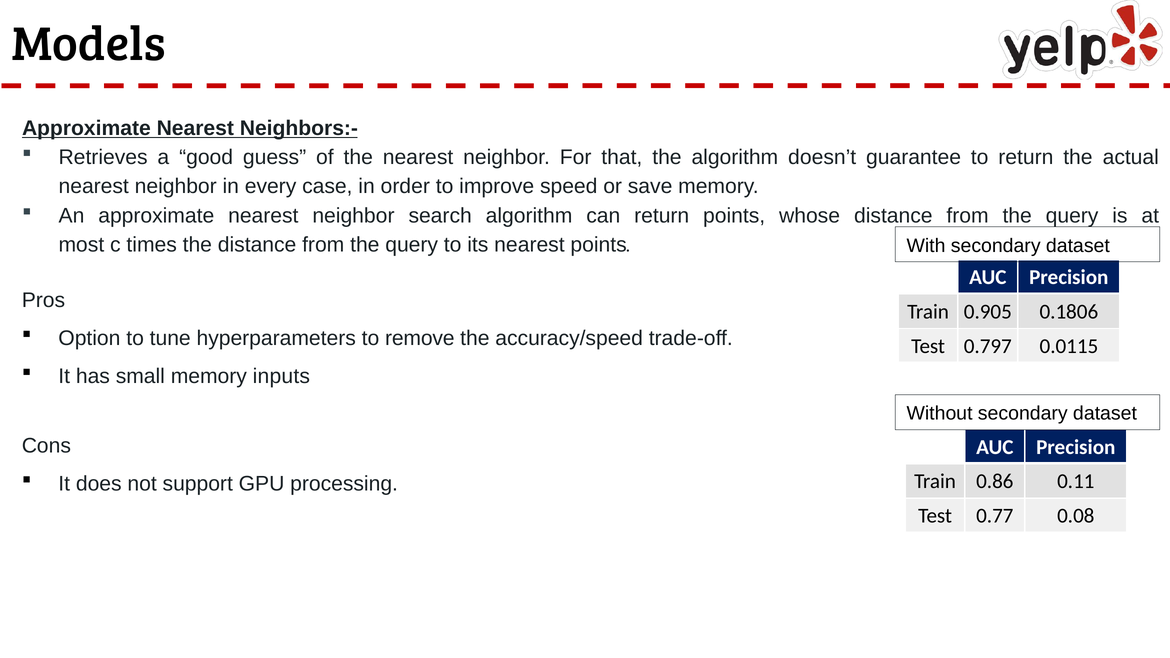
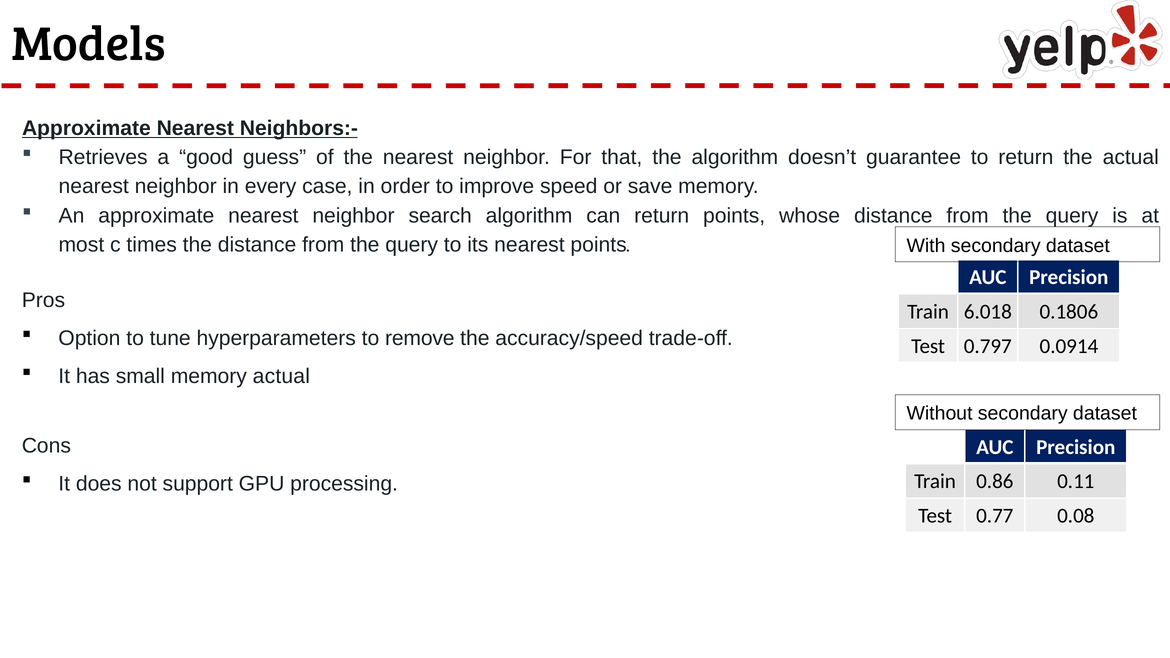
0.905: 0.905 -> 6.018 (988, 312)
0.0115: 0.0115 -> 0.0914 (1069, 346)
memory inputs: inputs -> actual (281, 377)
